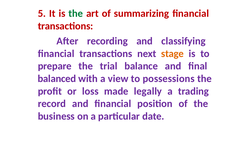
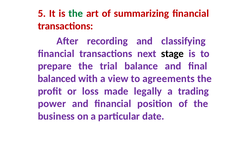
stage colour: orange -> black (173, 53)
possessions: possessions -> agreements (169, 78)
record: record -> power (52, 103)
